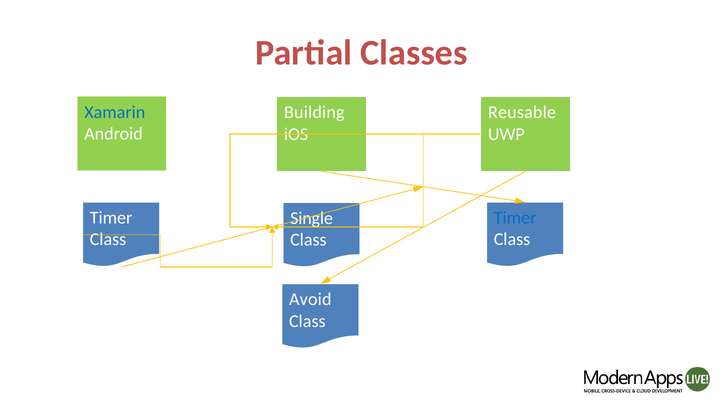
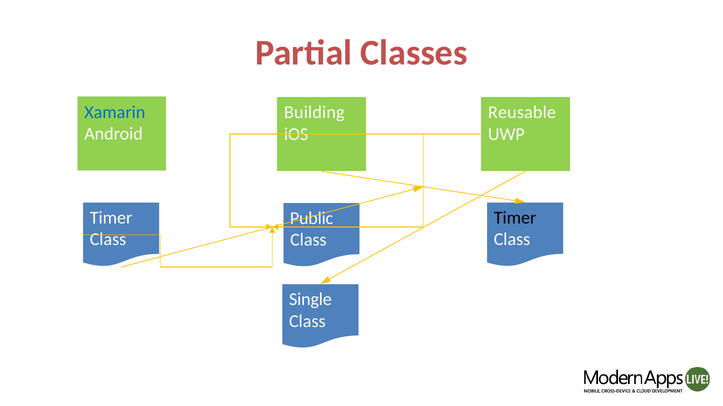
Timer colour: blue -> black (515, 218)
Single: Single -> Public (312, 219)
Avoid: Avoid -> Single (310, 300)
